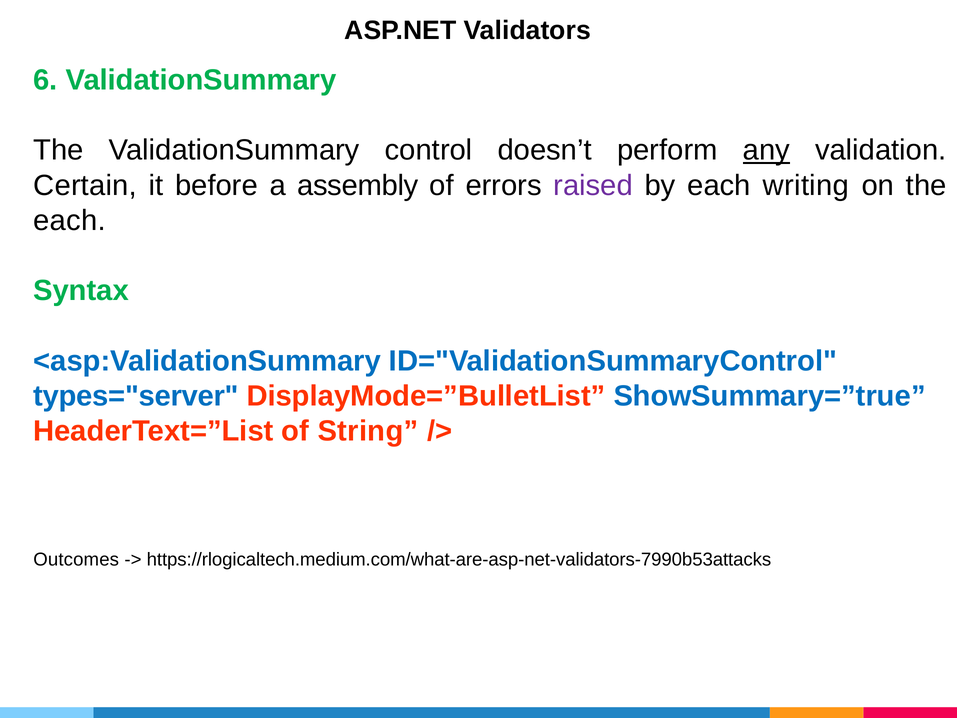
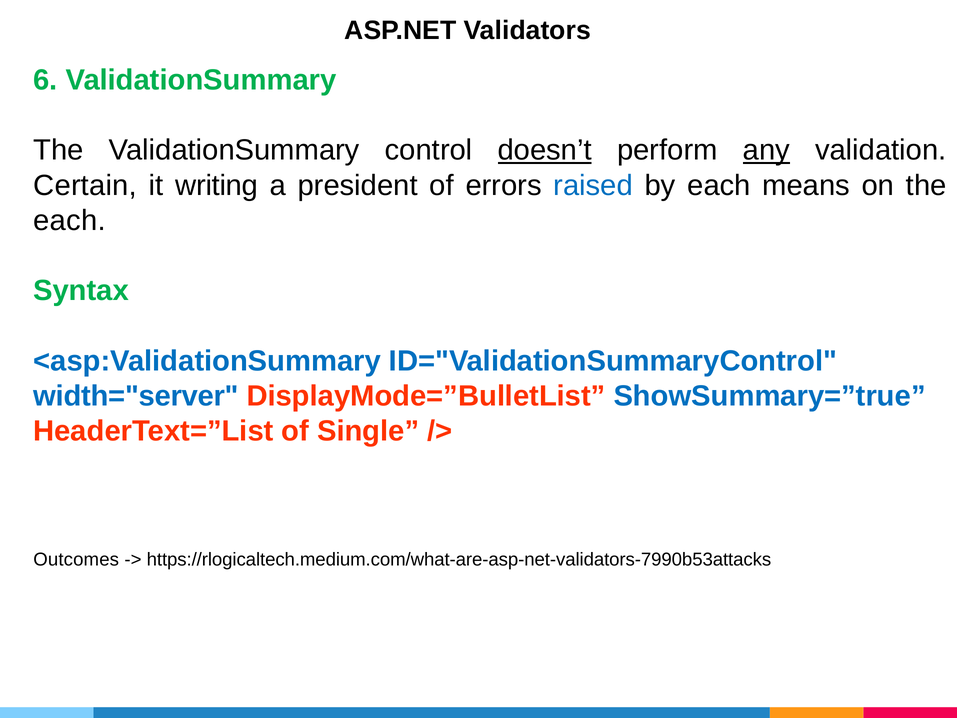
doesn’t underline: none -> present (545, 150)
before: before -> writing (217, 185)
assembly: assembly -> president (358, 185)
raised colour: purple -> blue (593, 185)
writing: writing -> means (806, 185)
types="server: types="server -> width="server (136, 396)
String: String -> Single (368, 431)
